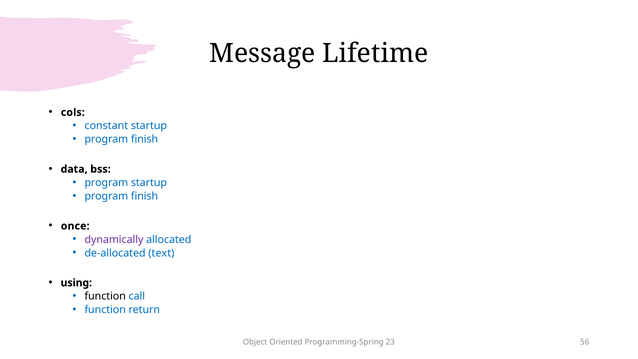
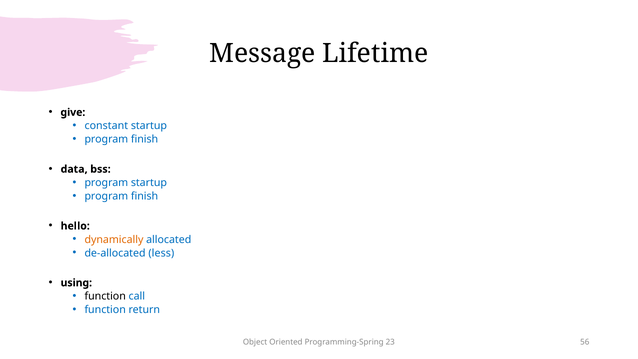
cols: cols -> give (73, 112)
once: once -> hello (75, 226)
dynamically colour: purple -> orange (114, 239)
text: text -> less (161, 253)
